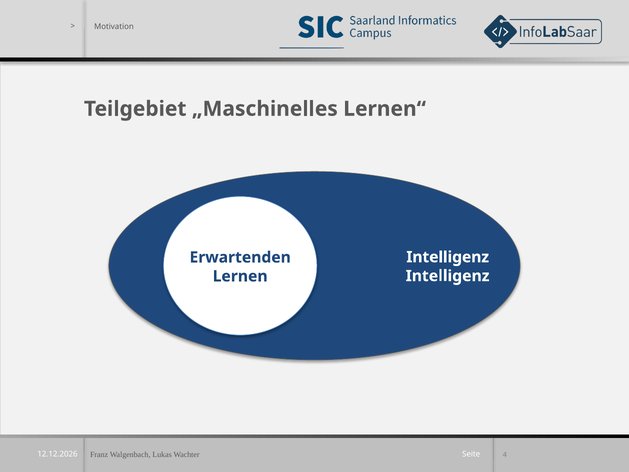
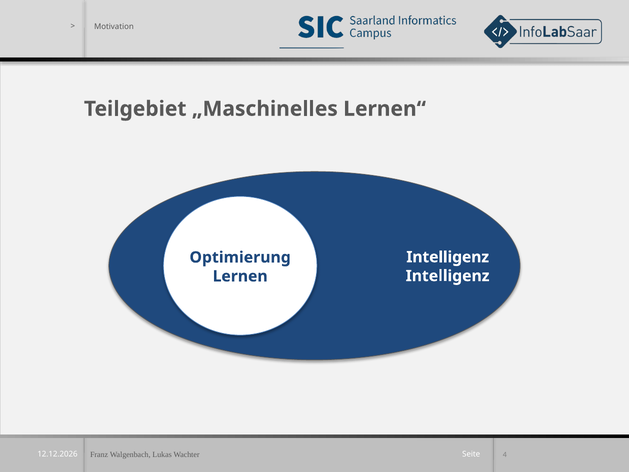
Erwartenden: Erwartenden -> Optimierung (240, 257)
